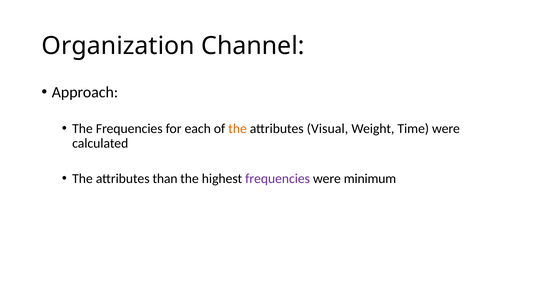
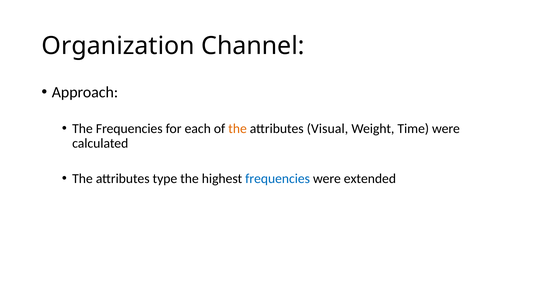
than: than -> type (165, 178)
frequencies colour: purple -> blue (278, 178)
minimum: minimum -> extended (370, 178)
